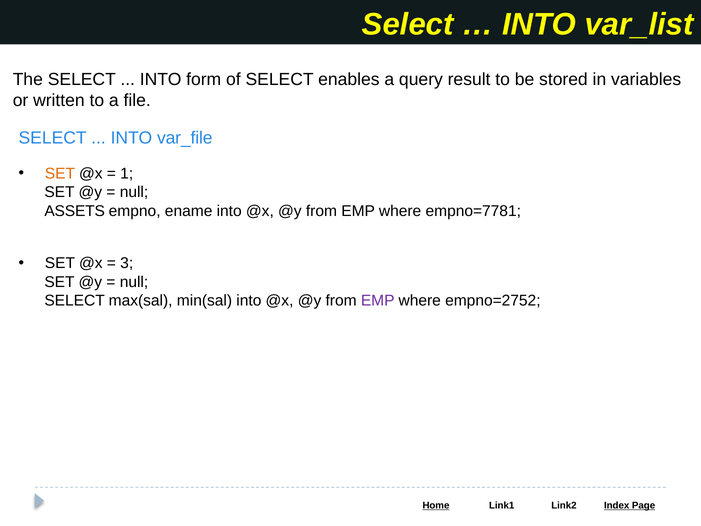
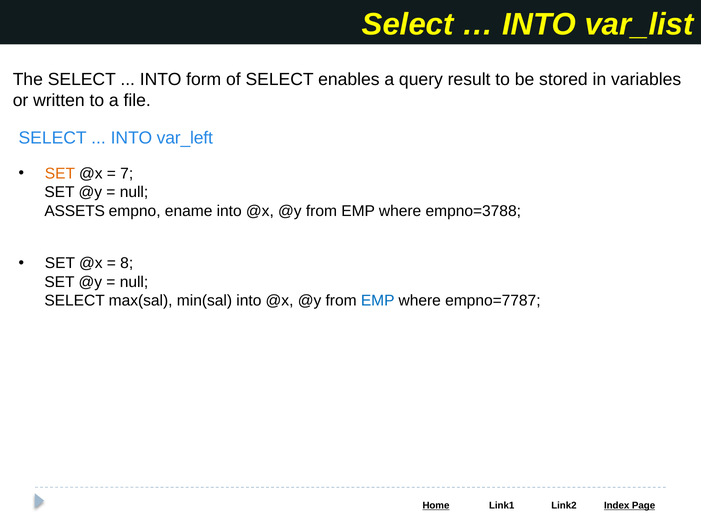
var_file: var_file -> var_left (185, 138)
1: 1 -> 7 (127, 173)
empno=7781: empno=7781 -> empno=3788 (473, 211)
3: 3 -> 8 (127, 263)
EMP colour: purple -> blue (378, 301)
empno=2752: empno=2752 -> empno=7787 (493, 301)
